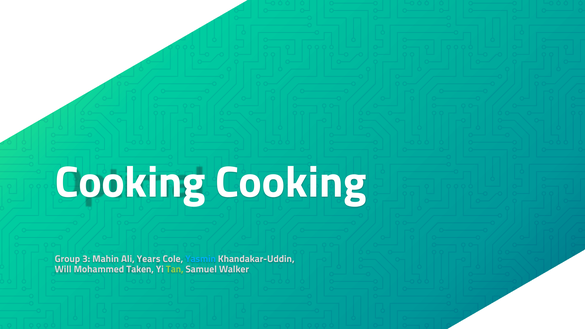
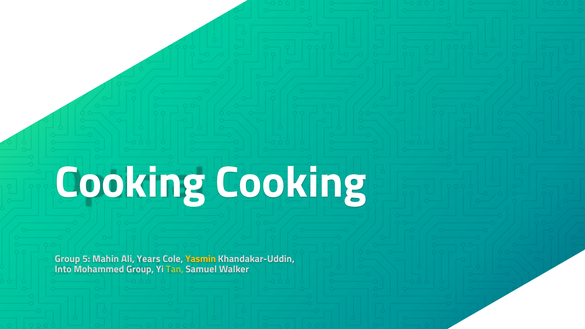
3: 3 -> 5 (86, 259)
Yasmin colour: light blue -> yellow (201, 259)
Will: Will -> Into (63, 269)
Mohammed Taken: Taken -> Group (140, 269)
